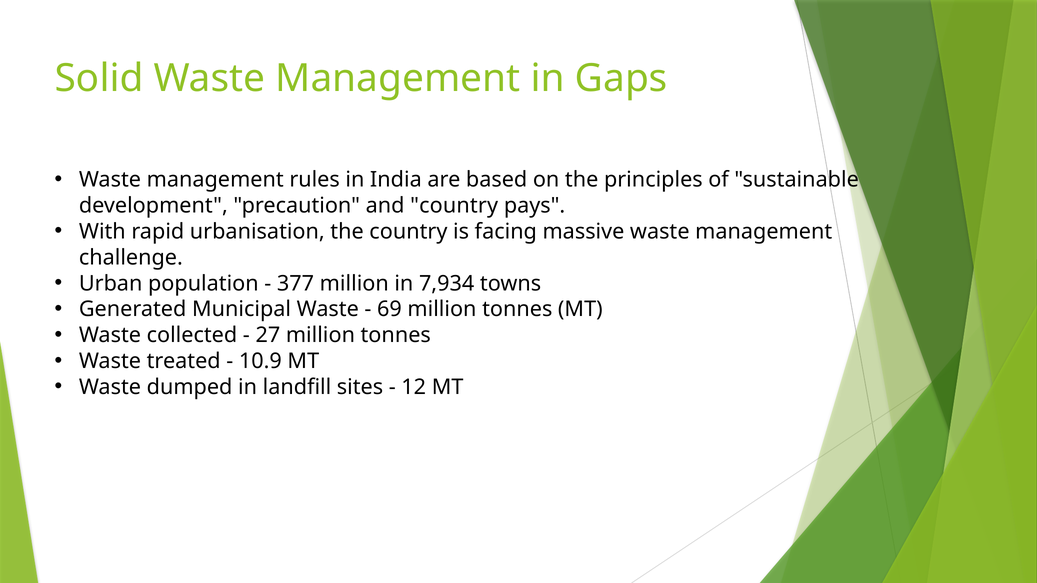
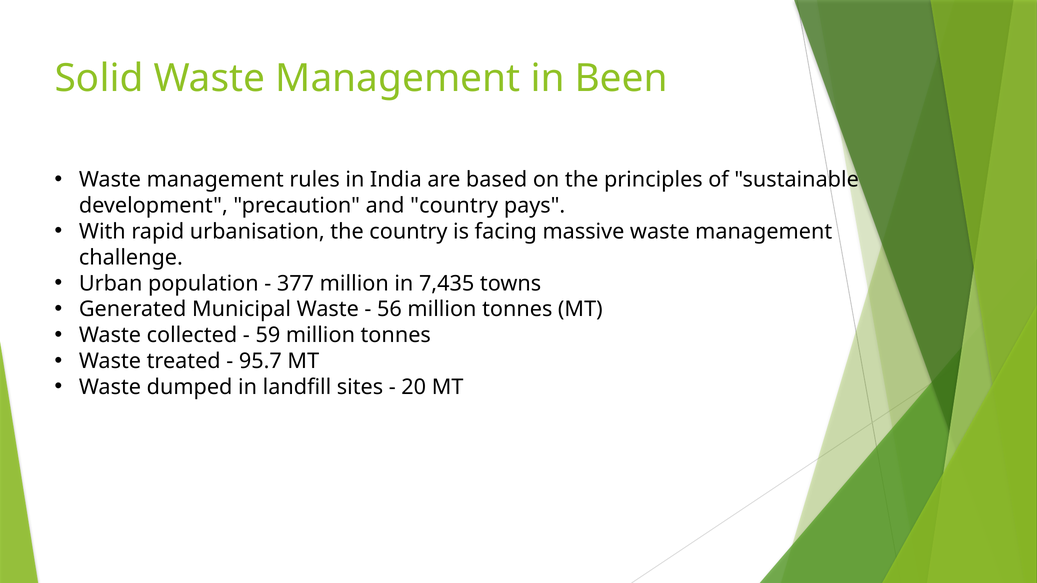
Gaps: Gaps -> Been (621, 79)
7,934: 7,934 -> 7,435 (447, 284)
69: 69 -> 56 (389, 309)
27: 27 -> 59 (268, 335)
10.9: 10.9 -> 95.7 (260, 361)
12: 12 -> 20 (414, 387)
